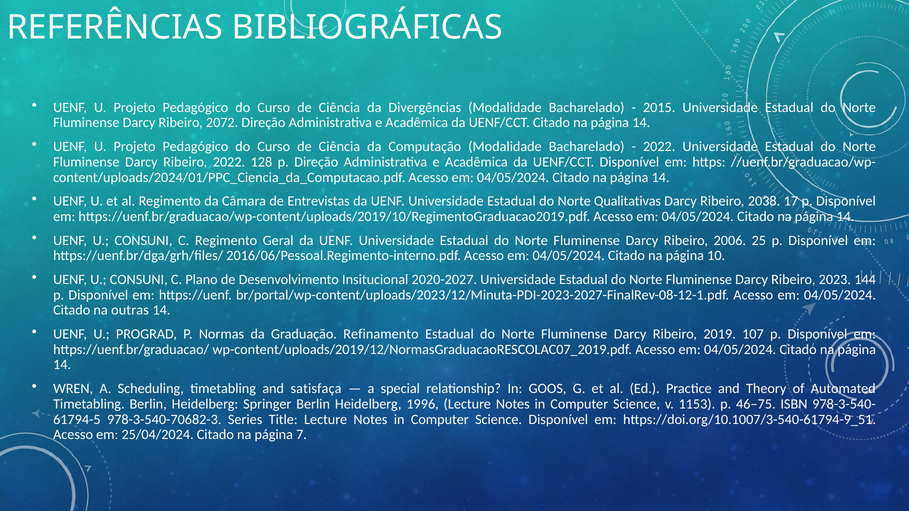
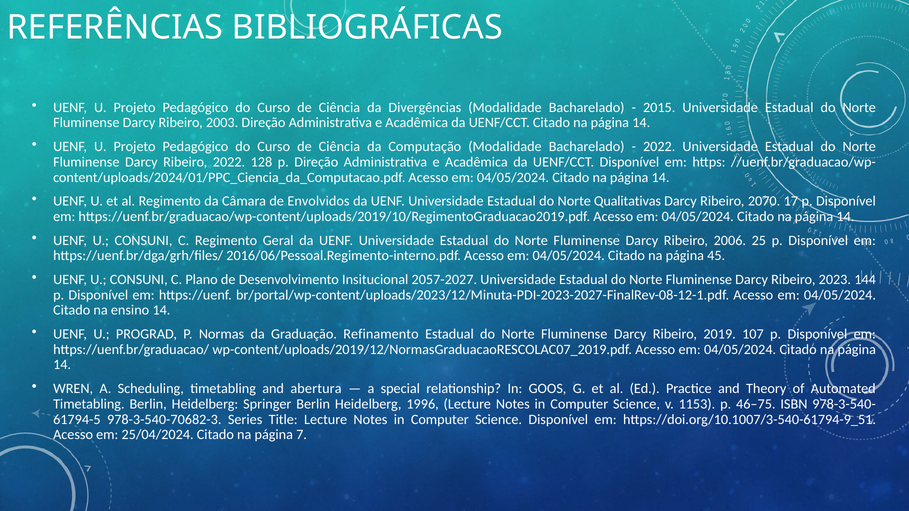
2072: 2072 -> 2003 (222, 123)
Entrevistas: Entrevistas -> Envolvidos (318, 201)
2038: 2038 -> 2070 (764, 201)
10: 10 -> 45 (716, 256)
2020-2027: 2020-2027 -> 2057-2027 (444, 280)
outras: outras -> ensino (130, 310)
satisfaça: satisfaça -> abertura (316, 389)
